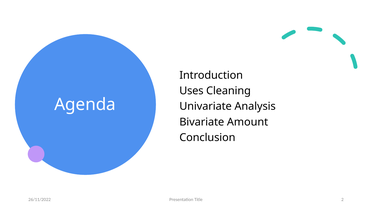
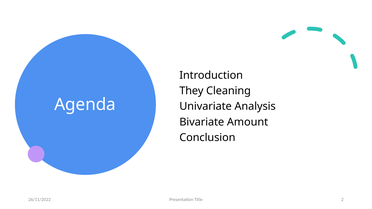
Uses: Uses -> They (191, 91)
